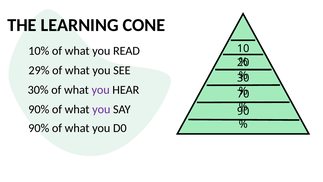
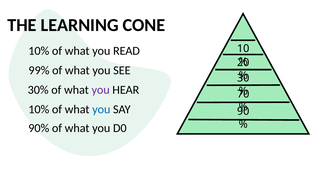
29%: 29% -> 99% (39, 70)
90%: 90% -> 10% (39, 109)
you colour: purple -> blue (101, 109)
